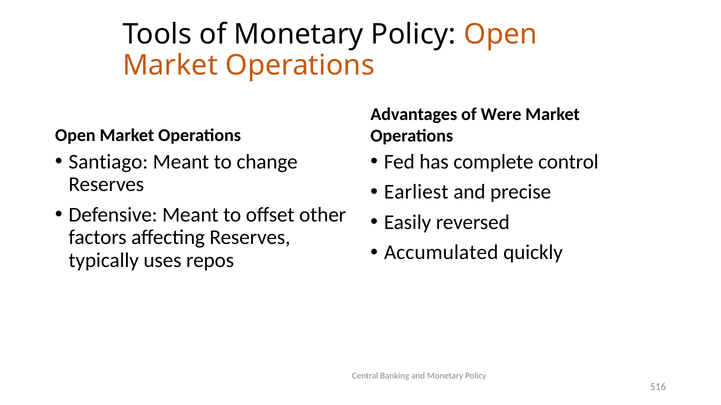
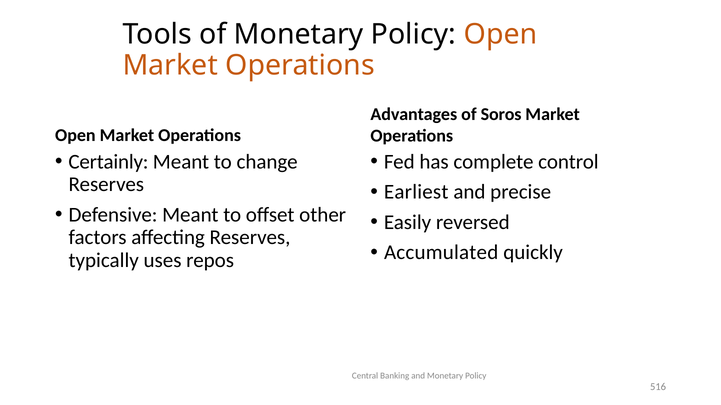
Were: Were -> Soros (501, 114)
Santiago: Santiago -> Certainly (108, 162)
